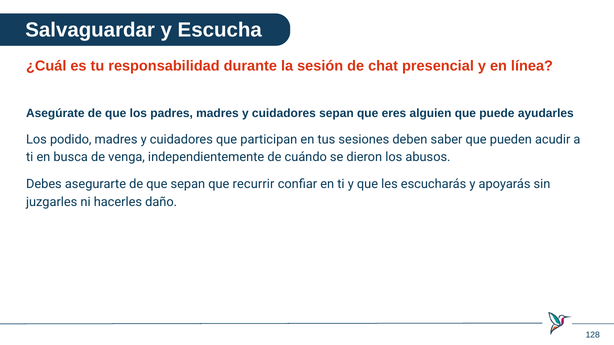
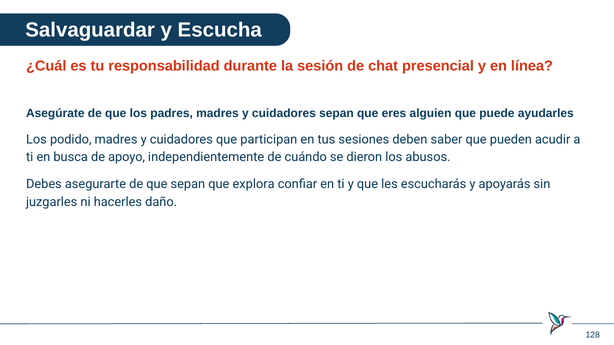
venga: venga -> apoyo (127, 157)
recurrir: recurrir -> explora (254, 184)
